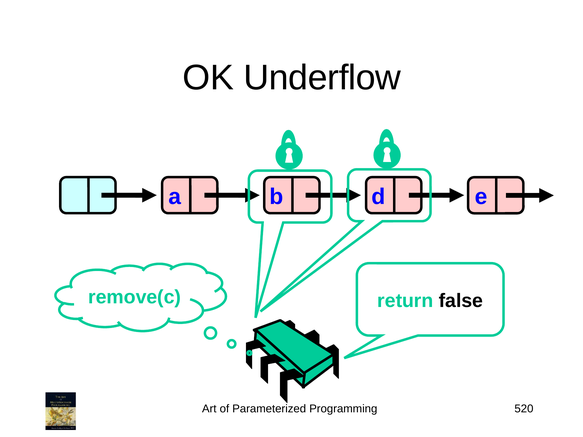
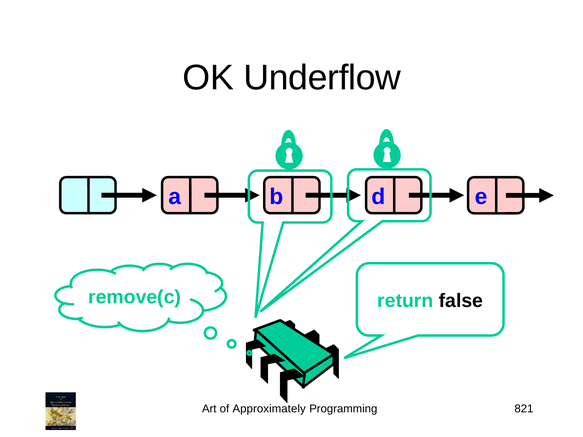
Parameterized: Parameterized -> Approximately (269, 409)
520: 520 -> 821 (524, 409)
